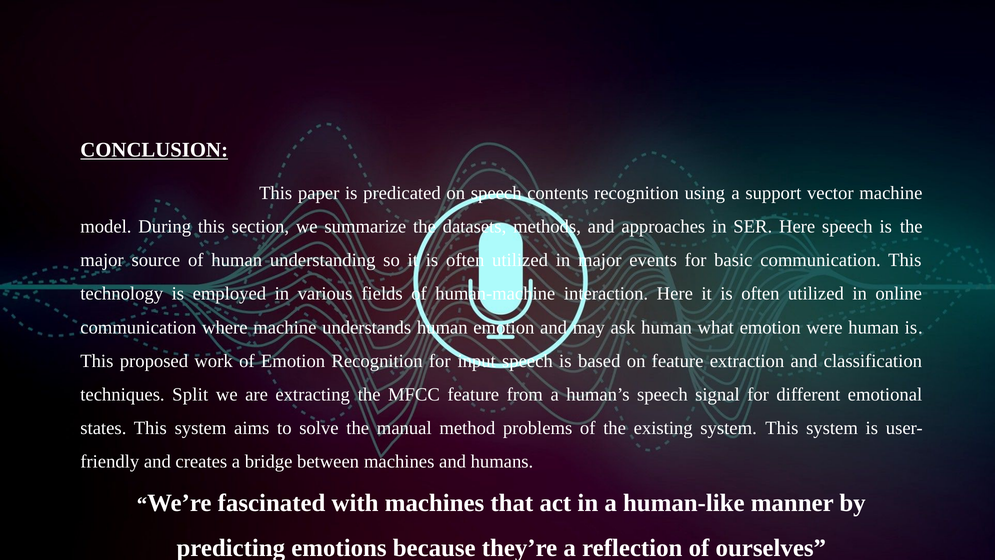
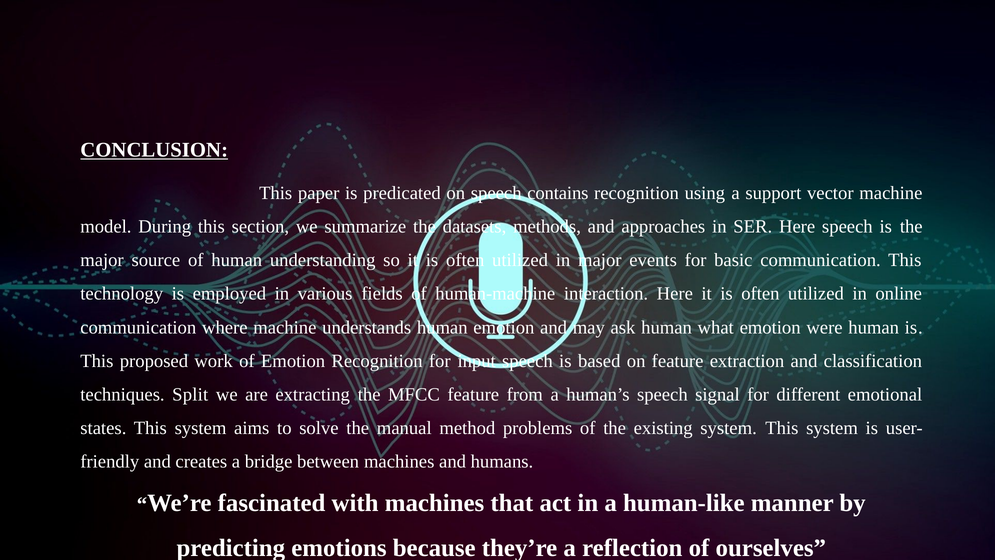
contents: contents -> contains (558, 193)
